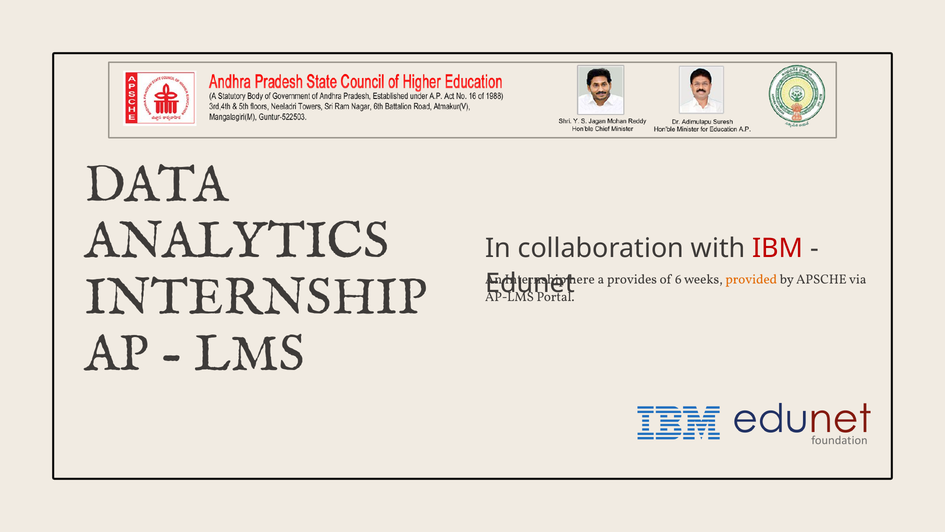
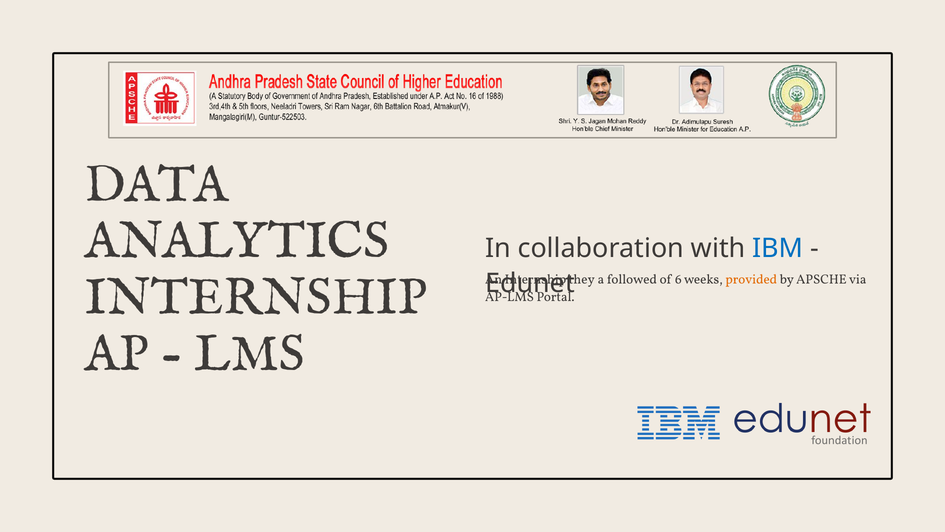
IBM colour: red -> blue (778, 248)
here: here -> they (582, 279)
provides: provides -> followed (632, 279)
